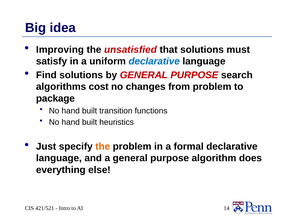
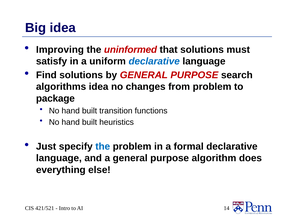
unsatisfied: unsatisfied -> uninformed (131, 50)
algorithms cost: cost -> idea (99, 87)
the colour: orange -> blue (103, 147)
